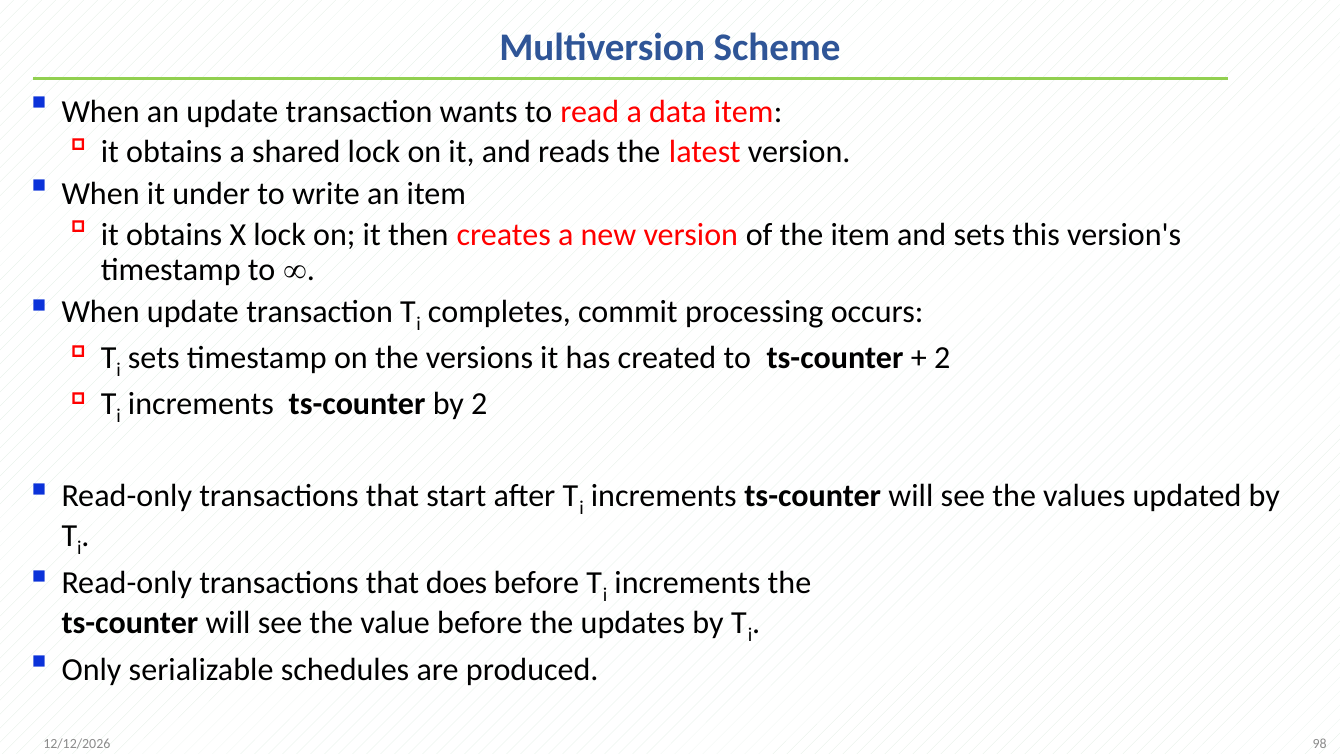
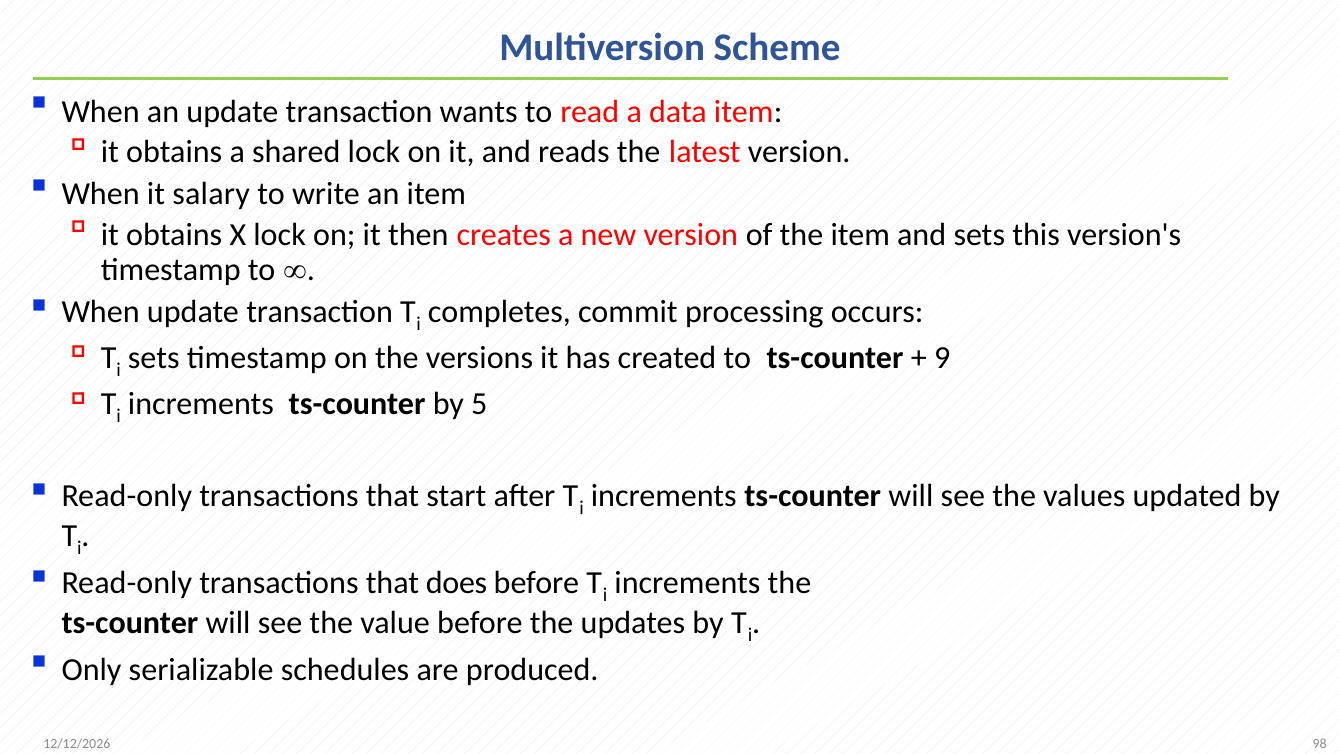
under: under -> salary (211, 194)
2: 2 -> 9 (942, 358)
by 2: 2 -> 5 (479, 404)
